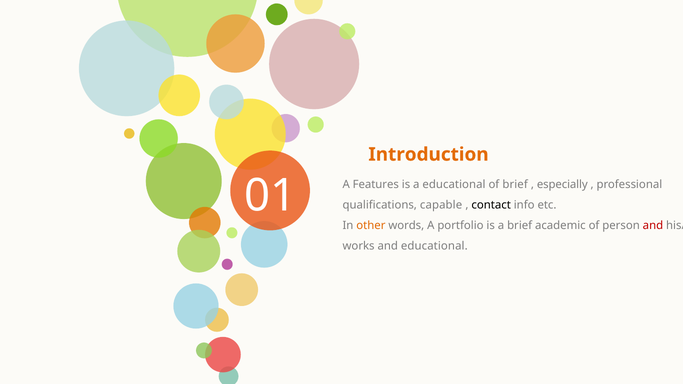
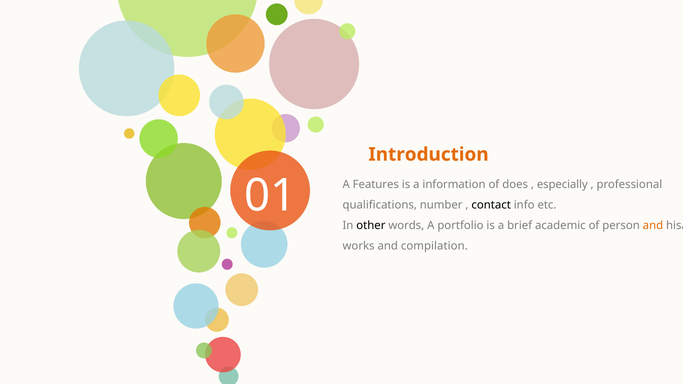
a educational: educational -> information (454, 184)
of brief: brief -> does (515, 184)
capable: capable -> number (441, 205)
other colour: orange -> black (371, 225)
and colour: red -> orange (653, 225)
and educational: educational -> compilation (434, 246)
